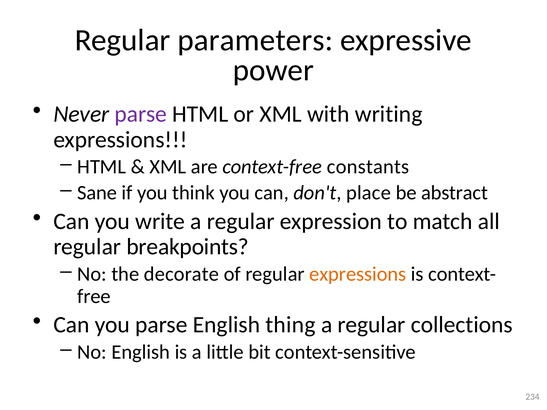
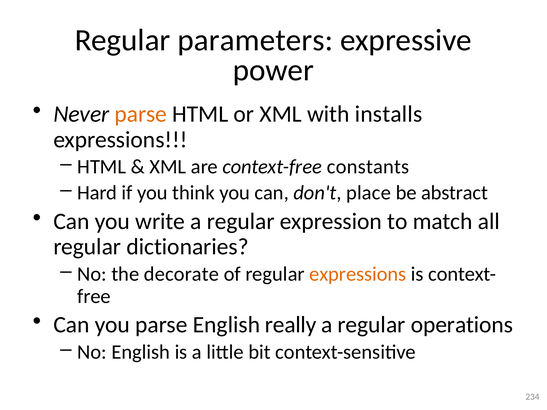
parse colour: purple -> orange (141, 114)
writing: writing -> installs (389, 114)
Sane: Sane -> Hard (97, 193)
breakpoints: breakpoints -> dictionaries (188, 247)
thing: thing -> really (291, 325)
collections: collections -> operations (462, 325)
